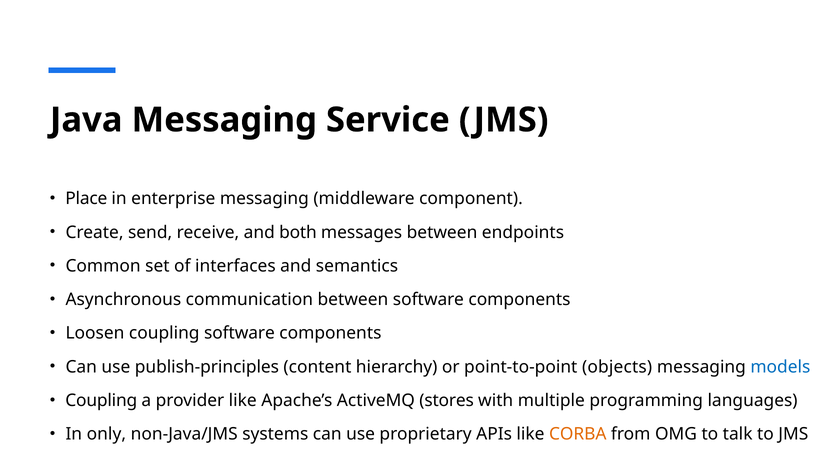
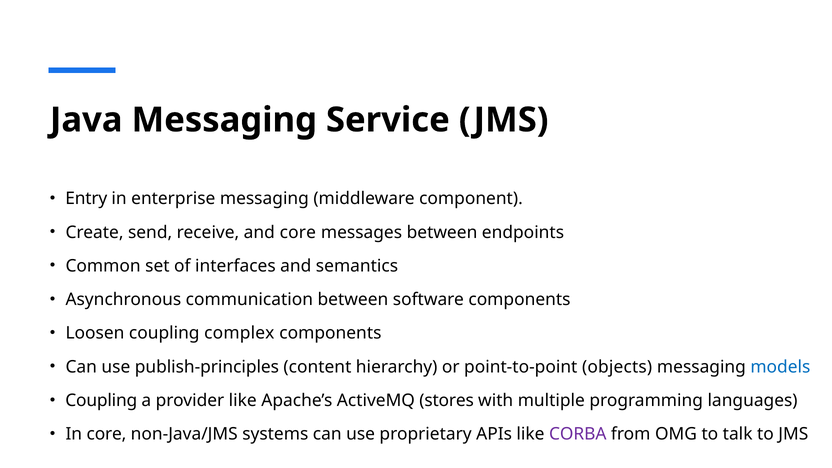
Place: Place -> Entry (86, 199)
and both: both -> core (298, 232)
coupling software: software -> complex (239, 333)
In only: only -> core (106, 434)
CORBA colour: orange -> purple (578, 434)
